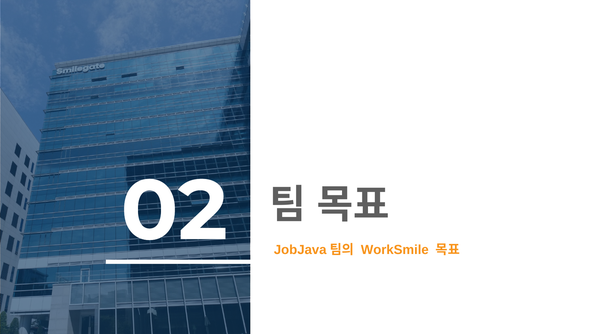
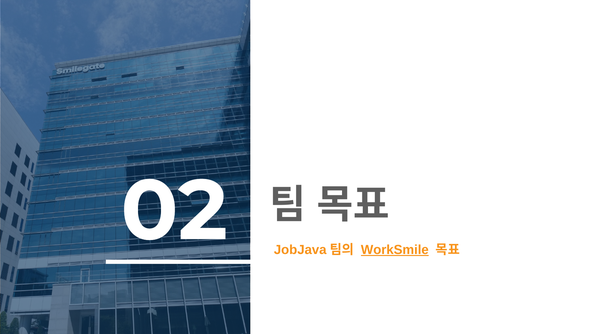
WorkSmile underline: none -> present (395, 250)
